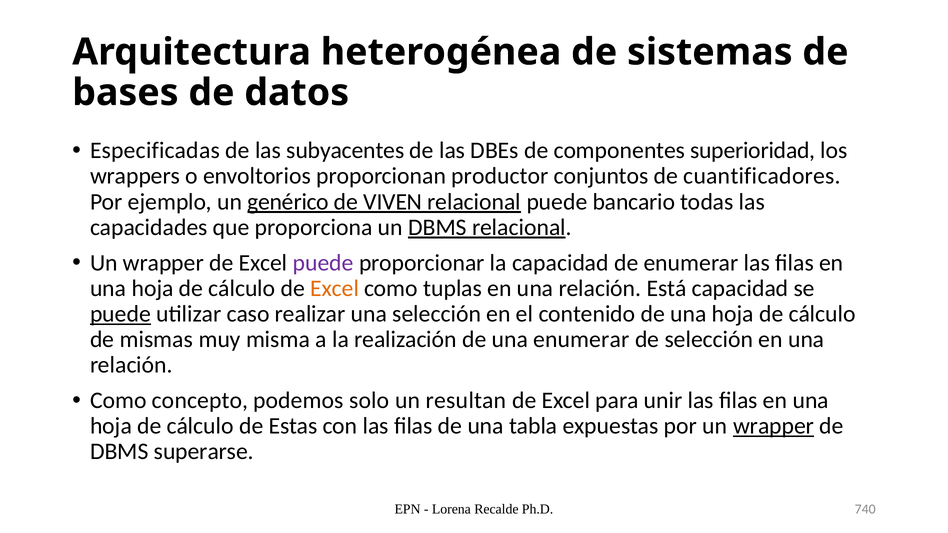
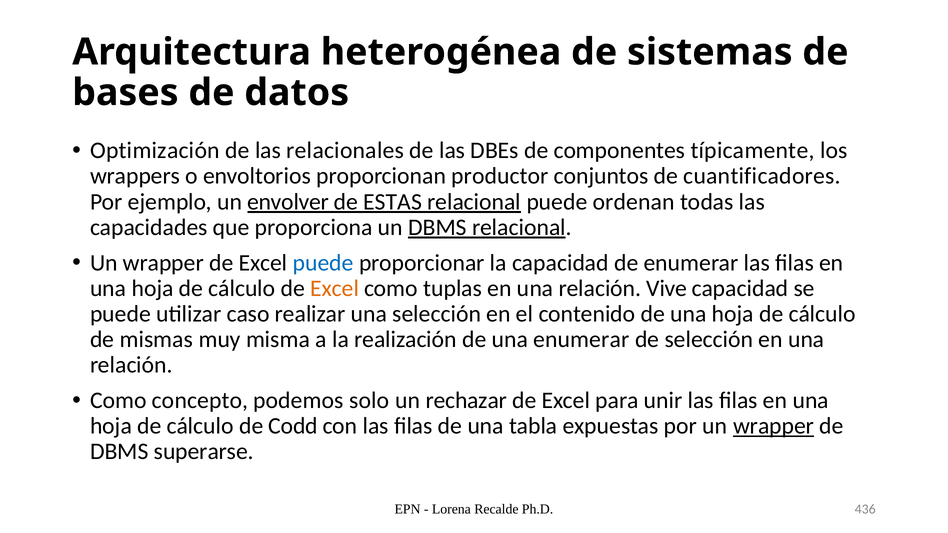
Especificadas: Especificadas -> Optimización (155, 151)
subyacentes: subyacentes -> relacionales (345, 151)
superioridad: superioridad -> típicamente (753, 151)
genérico: genérico -> envolver (288, 202)
VIVEN: VIVEN -> ESTAS (393, 202)
bancario: bancario -> ordenan (634, 202)
puede colour: purple -> blue (323, 263)
Está: Está -> Vive (667, 288)
puede underline: present -> none (120, 314)
resultan: resultan -> rechazar (466, 401)
Estas: Estas -> Codd (293, 426)
740: 740 -> 436 (865, 509)
